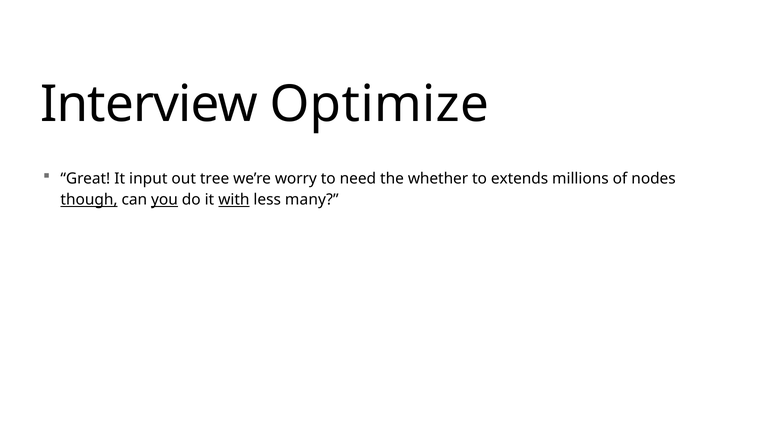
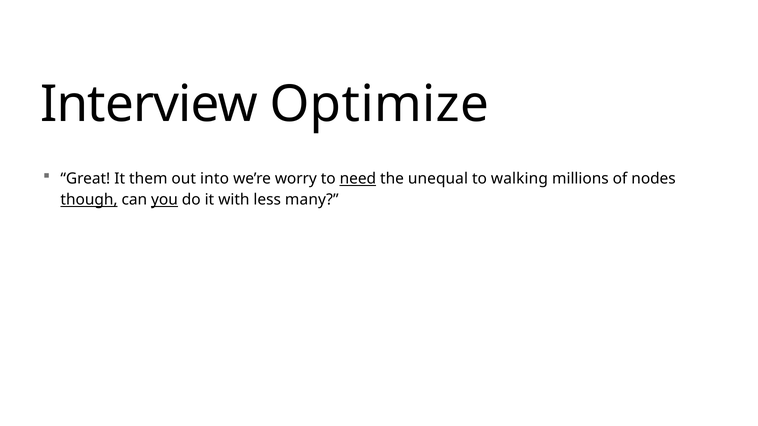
input: input -> them (148, 179)
tree: tree -> into (215, 179)
need underline: none -> present (358, 179)
whether: whether -> unequal (438, 179)
extends: extends -> walking (519, 179)
with underline: present -> none (234, 200)
